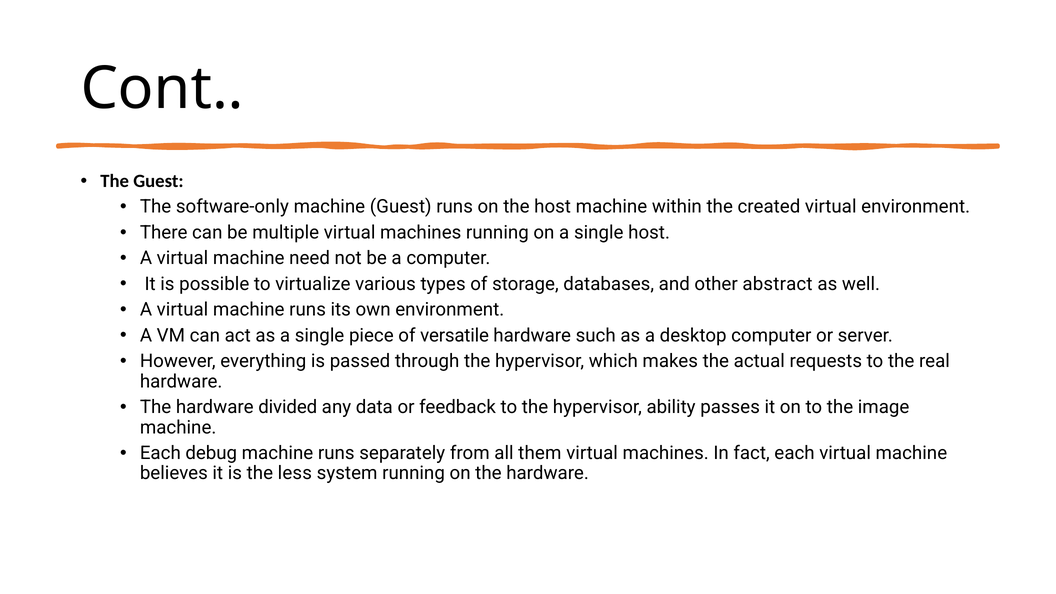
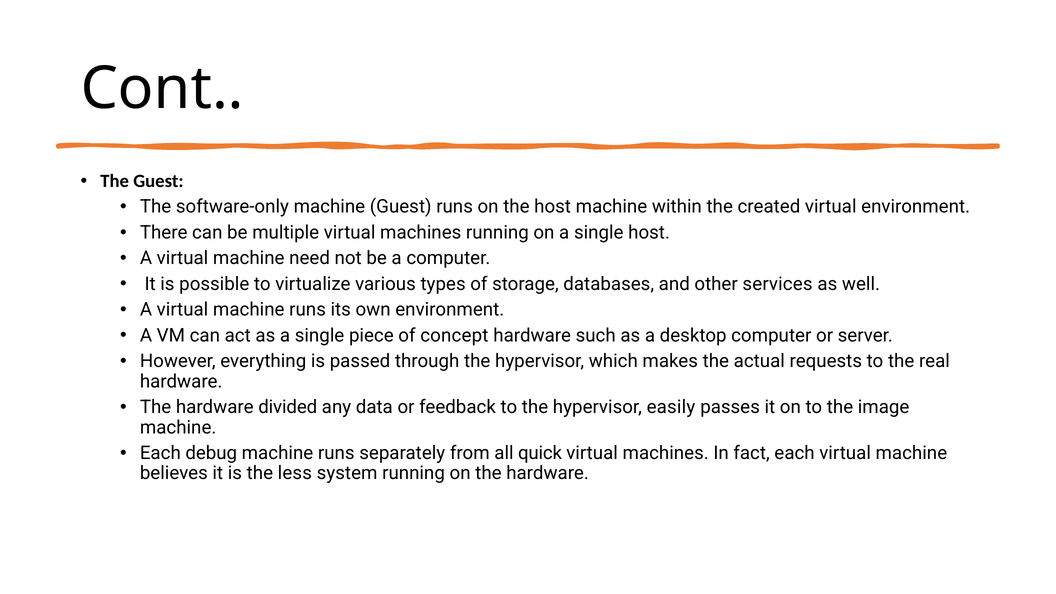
abstract: abstract -> services (778, 284)
versatile: versatile -> concept (454, 335)
ability: ability -> easily (671, 407)
them: them -> quick (540, 453)
